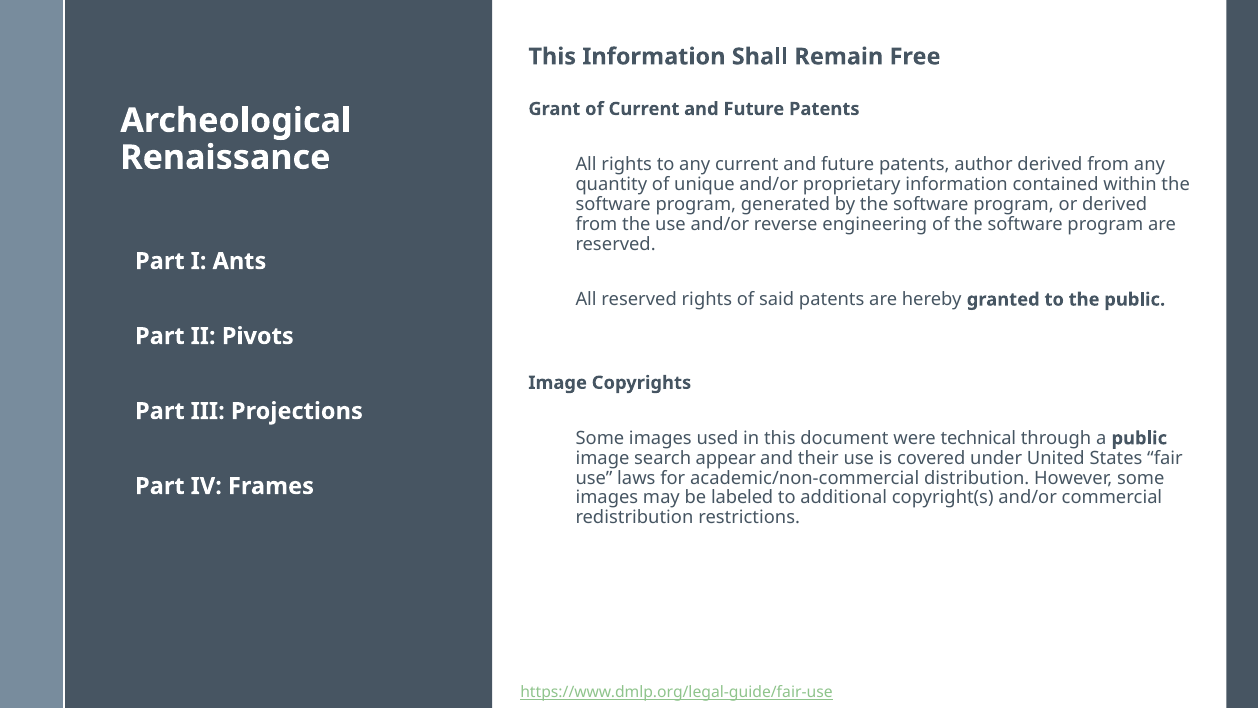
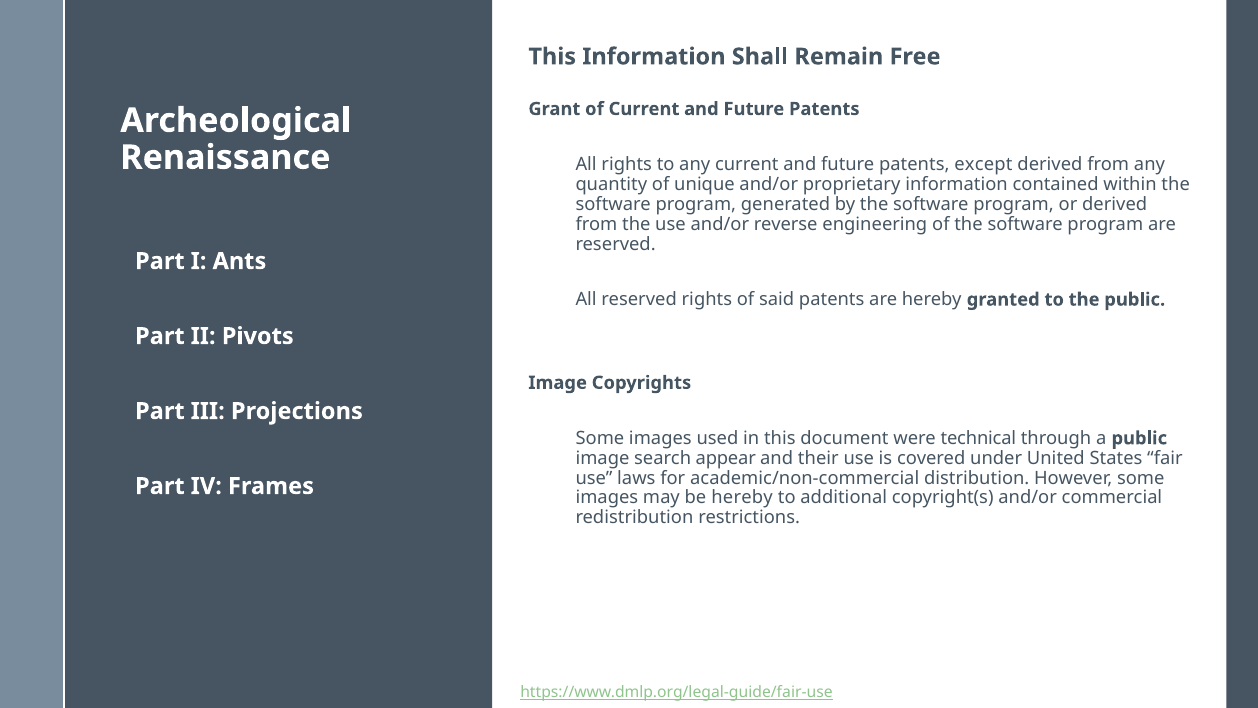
author: author -> except (983, 164)
be labeled: labeled -> hereby (742, 498)
